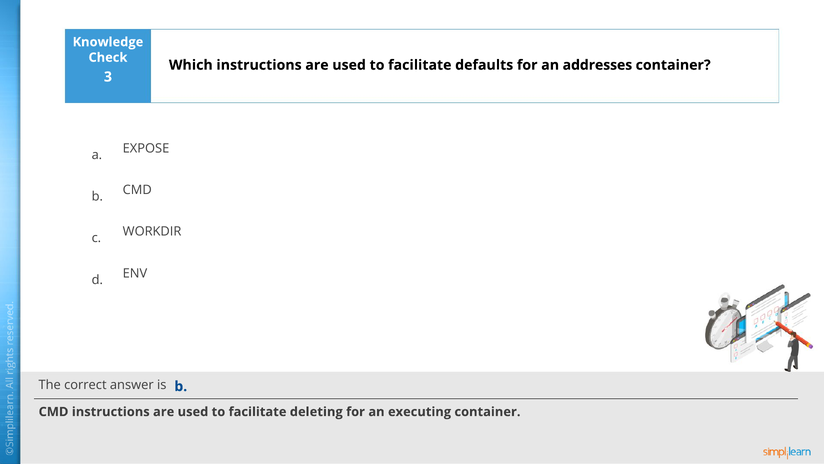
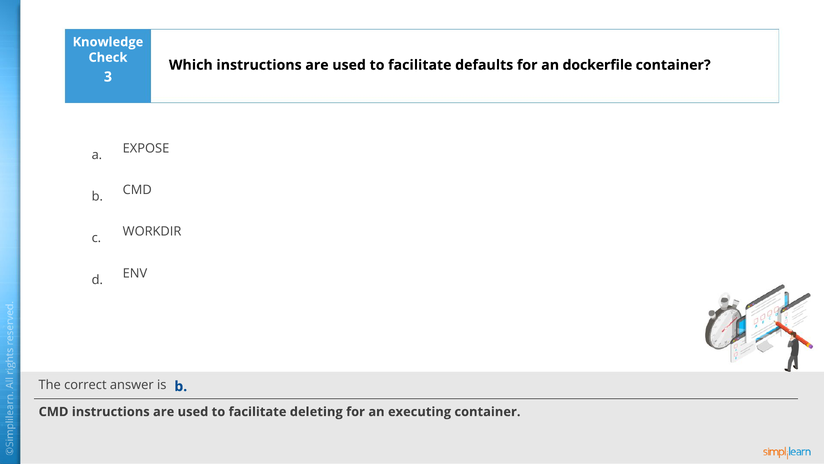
addresses: addresses -> dockerfile (597, 65)
